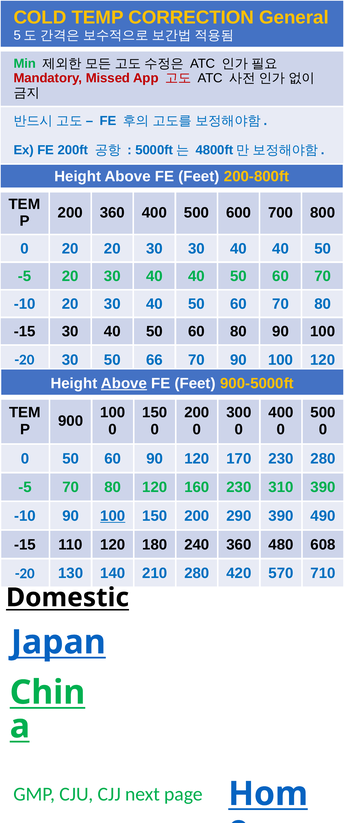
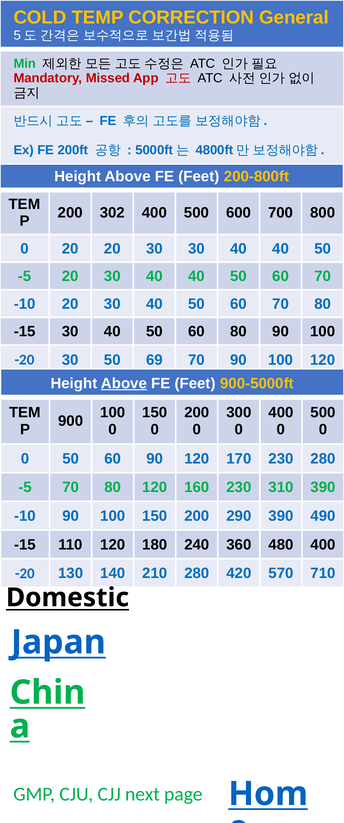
200 360: 360 -> 302 (112, 213)
66: 66 -> 69 (154, 360)
100 underline: present -> none (113, 516)
480 608: 608 -> 400 (323, 545)
